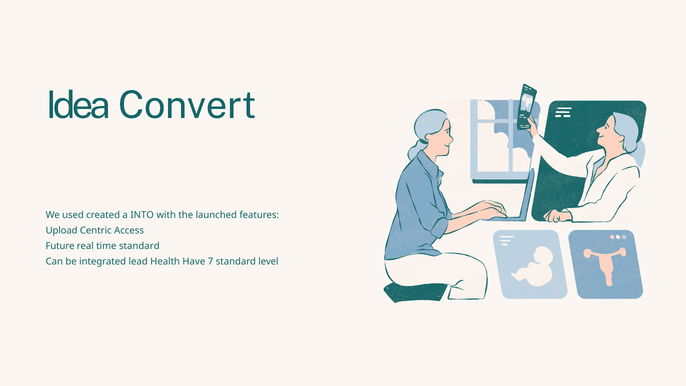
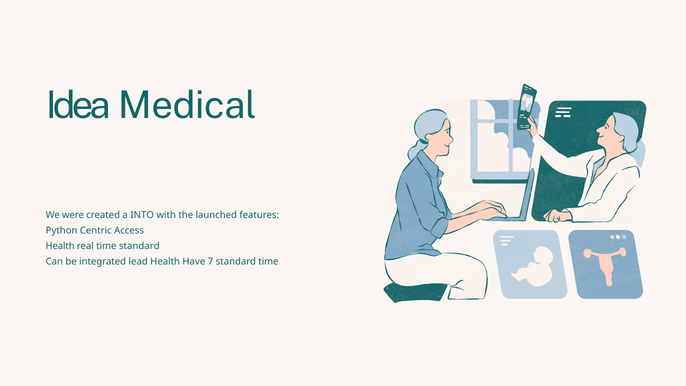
Convert: Convert -> Medical (187, 105)
used: used -> were (73, 215)
Upload: Upload -> Python (62, 230)
Future: Future -> Health (60, 246)
standard level: level -> time (268, 262)
